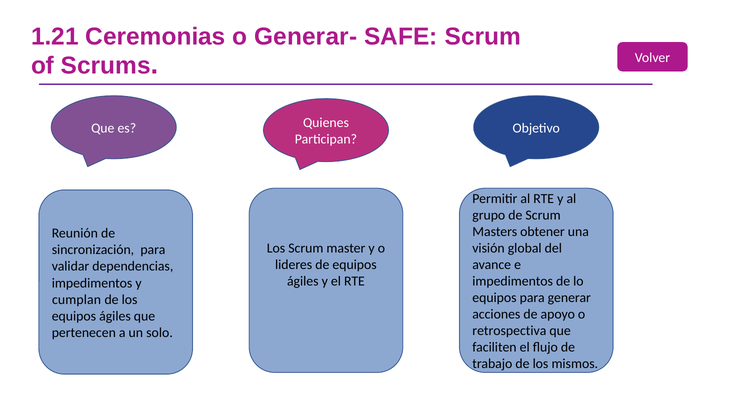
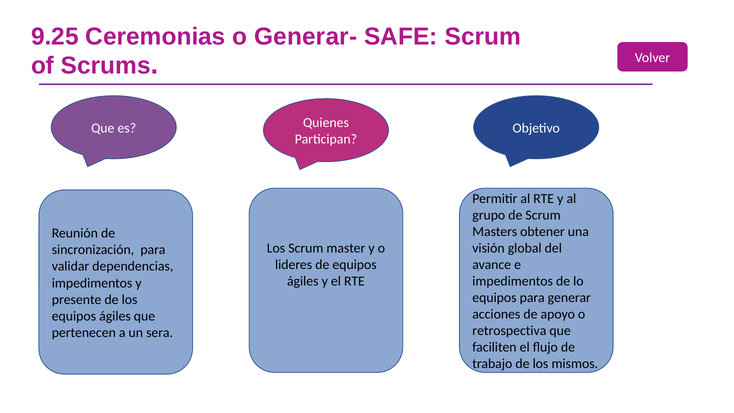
1.21: 1.21 -> 9.25 (55, 37)
cumplan: cumplan -> presente (77, 299)
solo: solo -> sera (160, 332)
